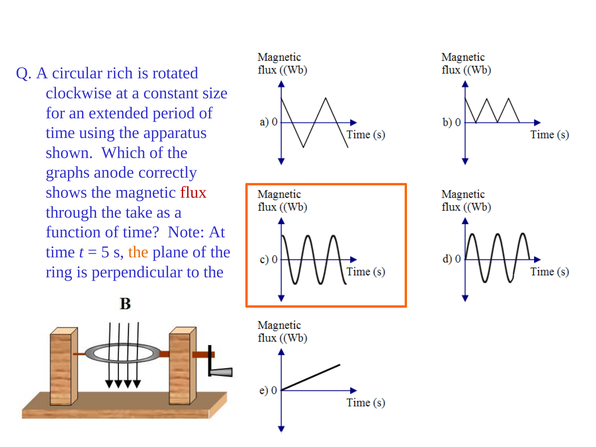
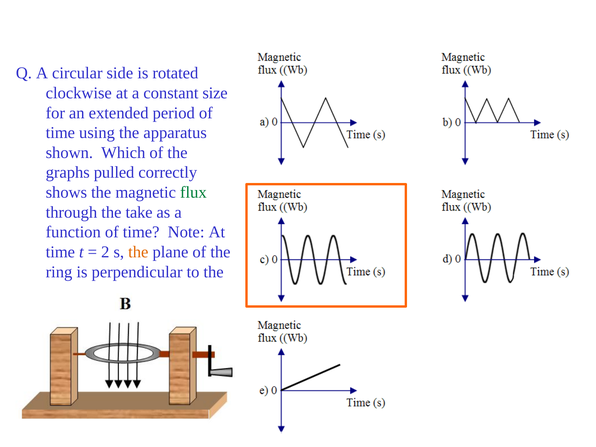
rich: rich -> side (120, 73)
anode: anode -> pulled (114, 173)
flux colour: red -> green (193, 192)
5: 5 -> 2 (105, 252)
